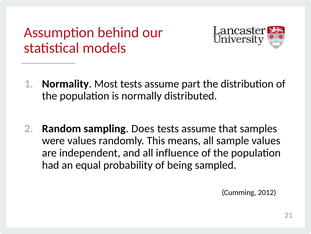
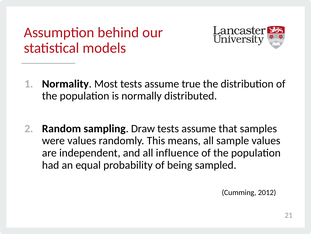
part: part -> true (191, 84)
Does: Does -> Draw (143, 128)
